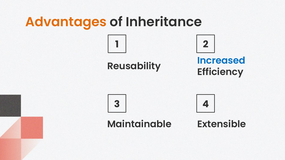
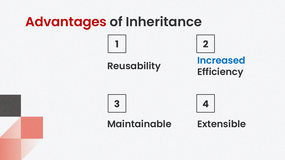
Advantages colour: orange -> red (66, 22)
